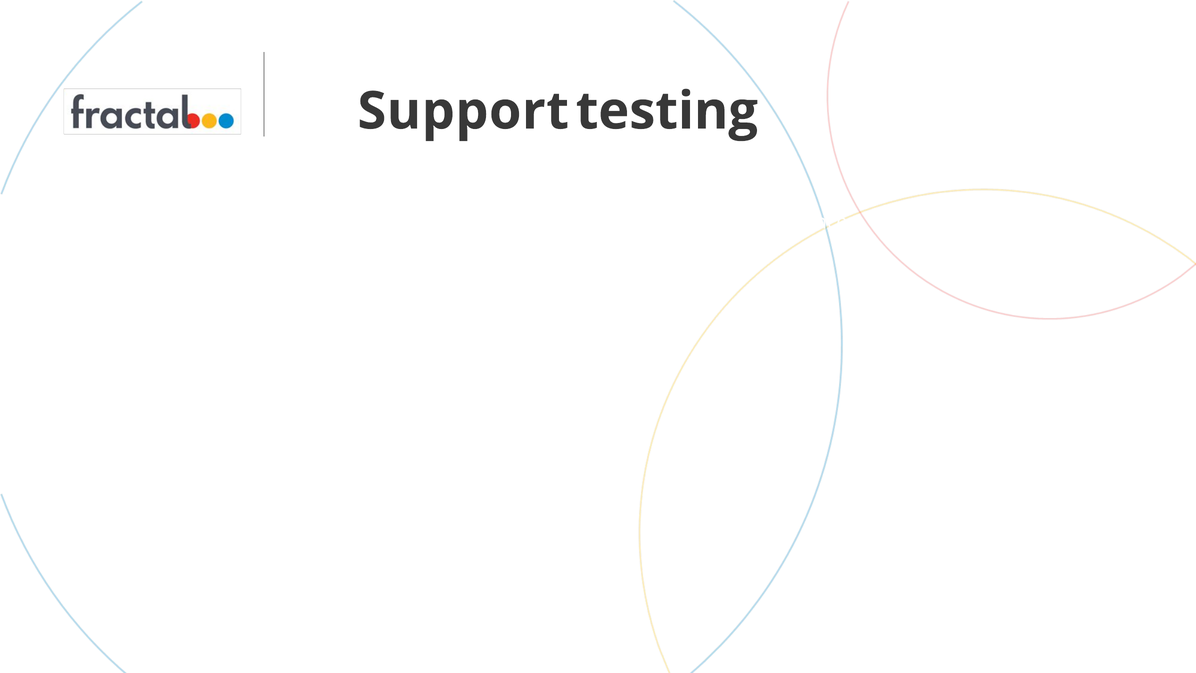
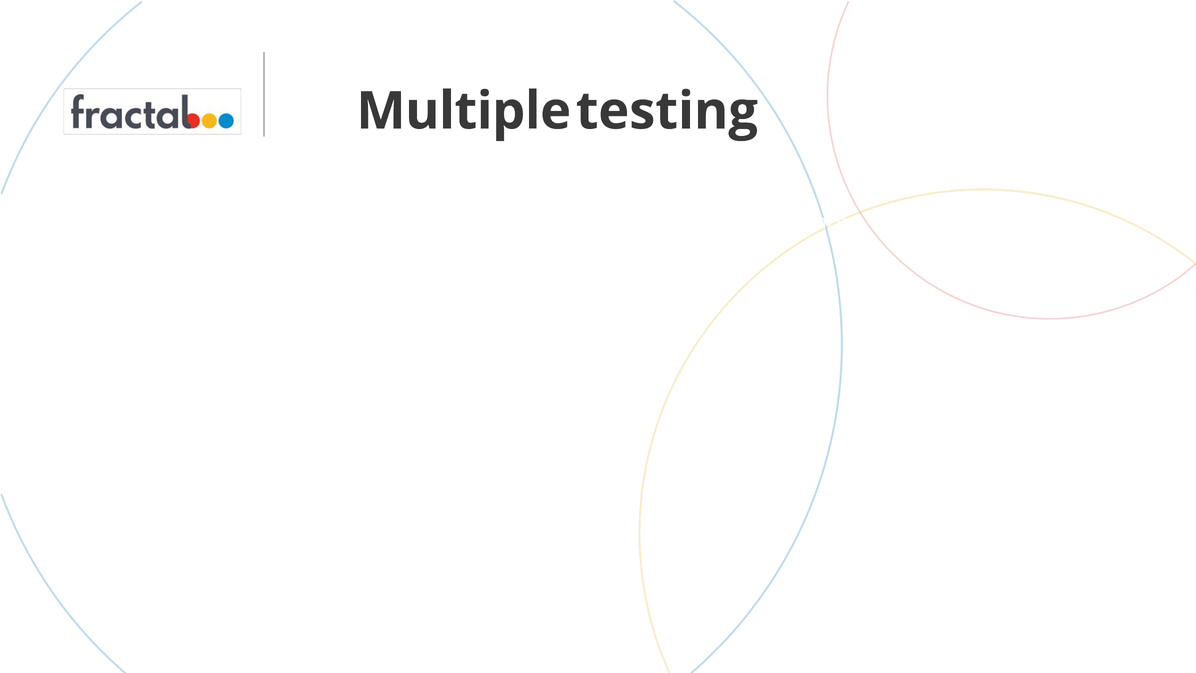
Support: Support -> Multiple (464, 111)
